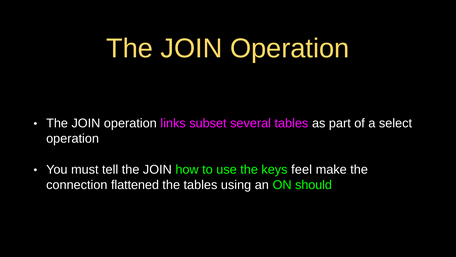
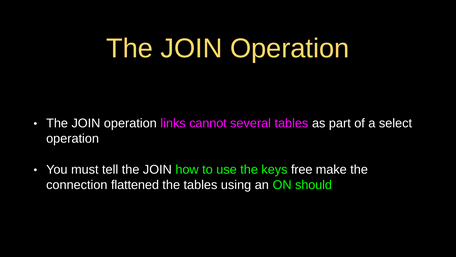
subset: subset -> cannot (208, 123)
feel: feel -> free (302, 169)
